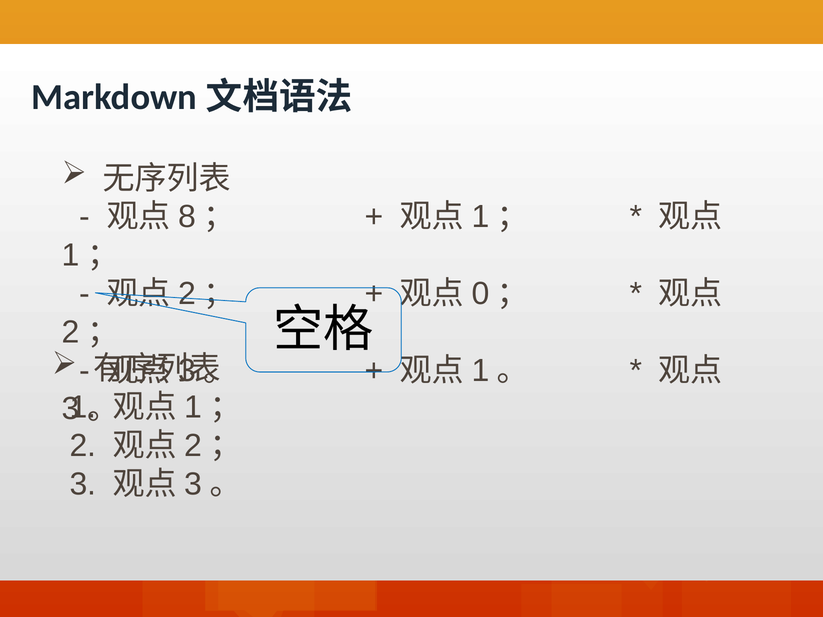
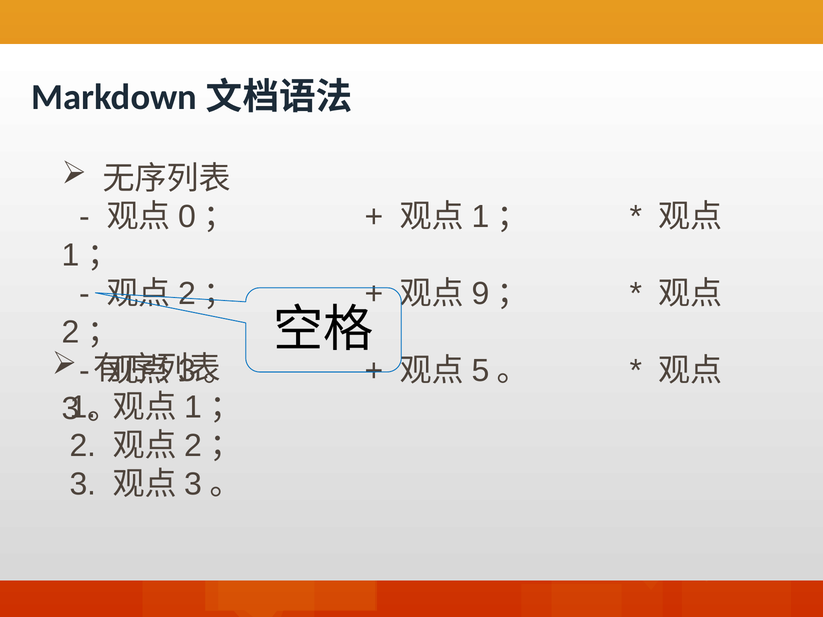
8: 8 -> 0 (187, 217)
0: 0 -> 9 (480, 294)
1: 1 -> 5 (480, 371)
